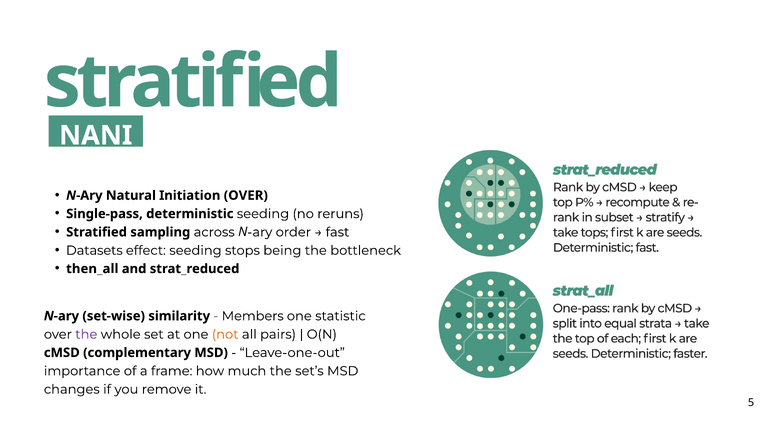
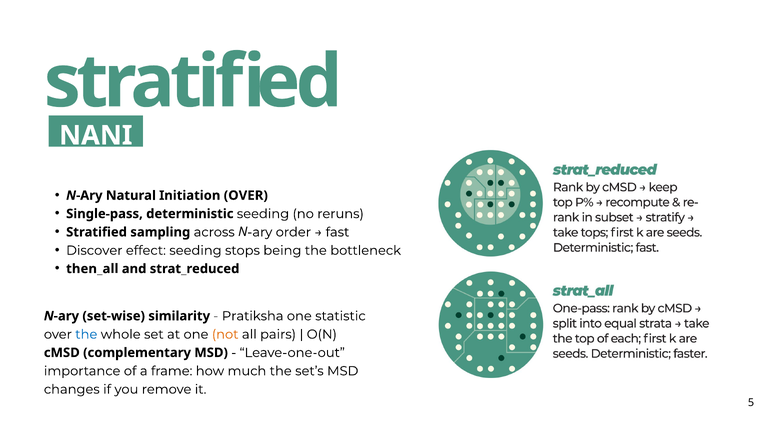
Datasets: Datasets -> Discover (94, 250)
Members: Members -> Pratiksha (253, 316)
the colour: purple -> blue (86, 334)
